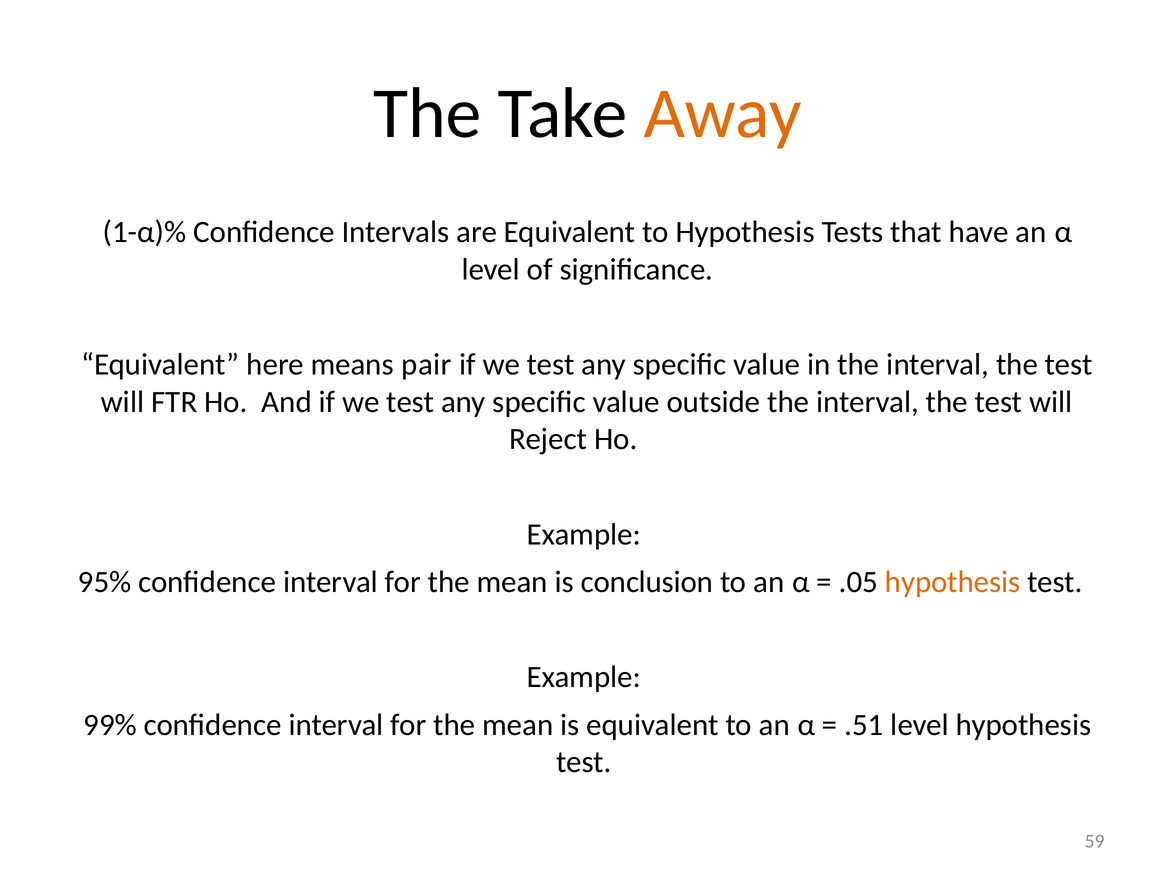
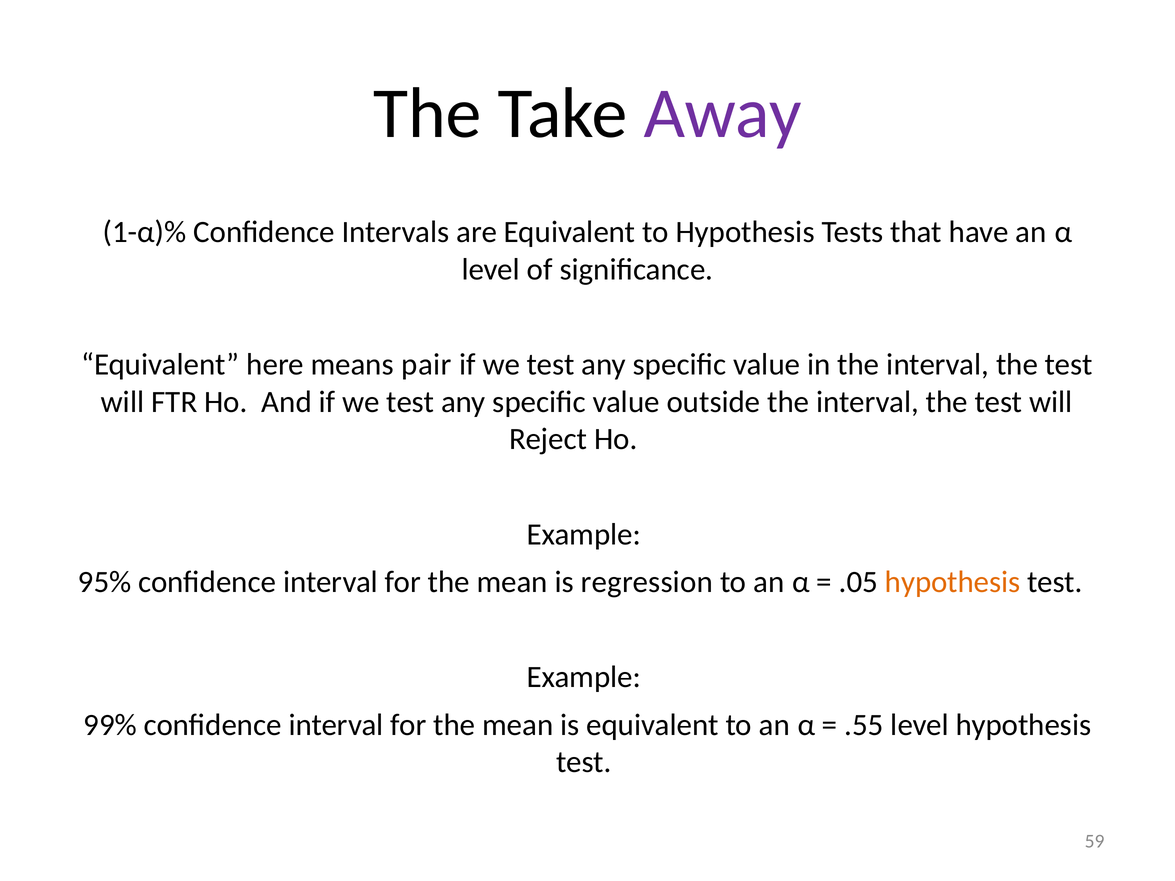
Away colour: orange -> purple (723, 114)
conclusion: conclusion -> regression (647, 582)
.51: .51 -> .55 (864, 725)
